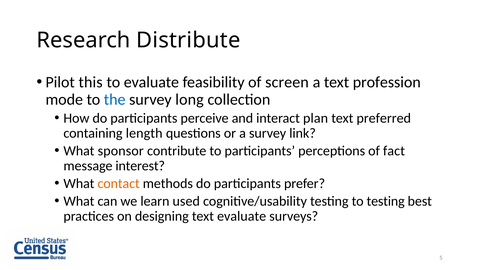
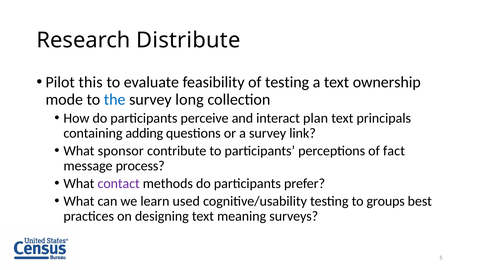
of screen: screen -> testing (287, 82)
profession: profession -> ownership (387, 82)
preferred: preferred -> principals (384, 118)
length: length -> adding (144, 133)
interest: interest -> process (140, 166)
contact colour: orange -> purple (119, 183)
to testing: testing -> groups (386, 201)
text evaluate: evaluate -> meaning (242, 216)
